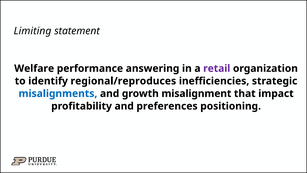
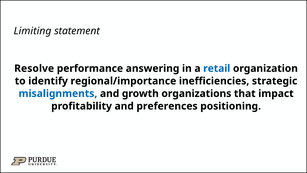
Welfare: Welfare -> Resolve (34, 68)
retail colour: purple -> blue (217, 68)
regional/reproduces: regional/reproduces -> regional/importance (123, 81)
misalignment: misalignment -> organizations (196, 93)
